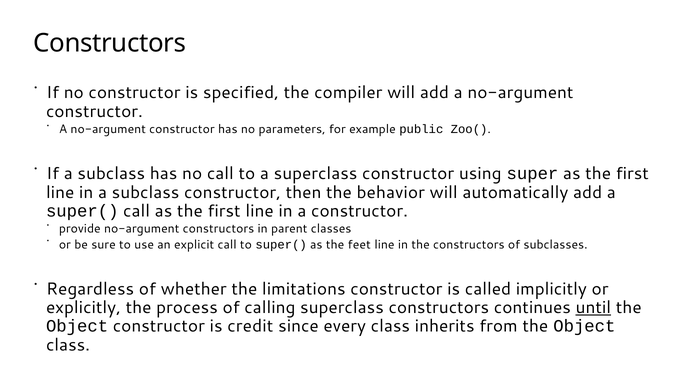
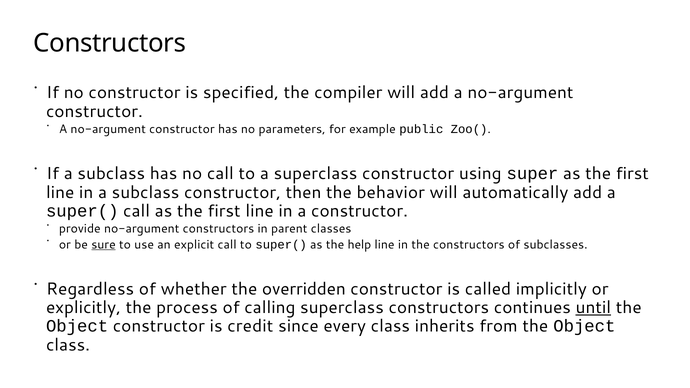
sure underline: none -> present (103, 245)
feet: feet -> help (359, 245)
limitations: limitations -> overridden (304, 289)
